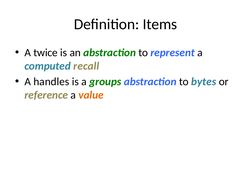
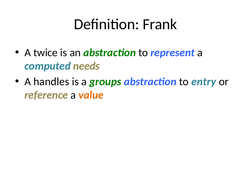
Items: Items -> Frank (160, 24)
recall: recall -> needs (86, 66)
bytes: bytes -> entry (204, 82)
